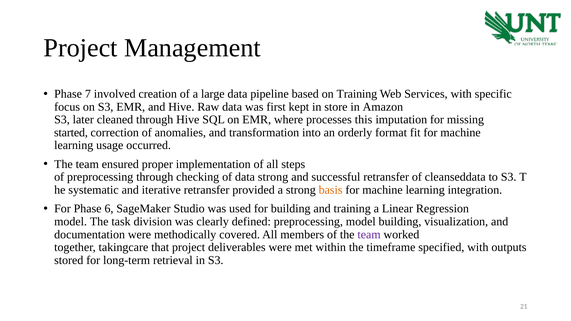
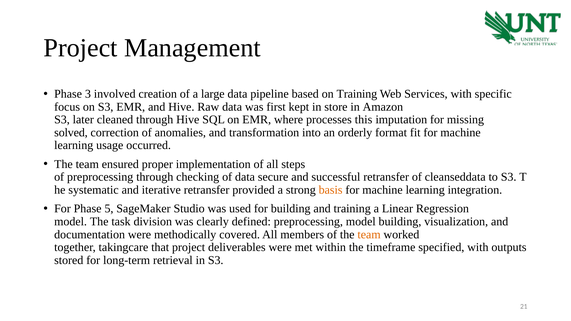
7: 7 -> 3 (88, 94)
started: started -> solved (71, 133)
data strong: strong -> secure (273, 177)
6: 6 -> 5 (109, 209)
team colour: purple -> orange (369, 235)
